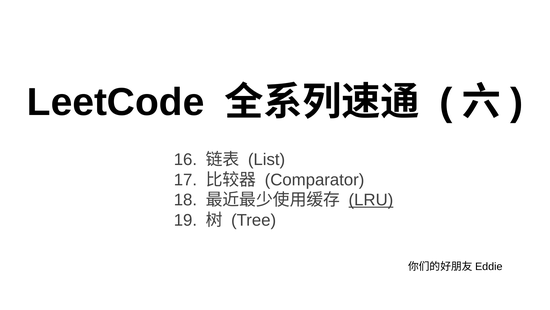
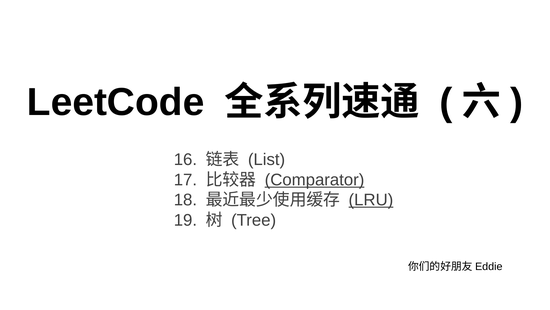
Comparator underline: none -> present (315, 180)
